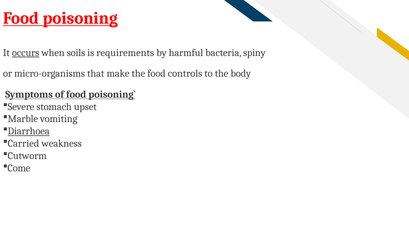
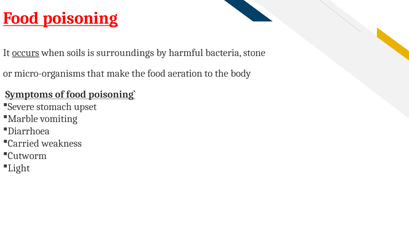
requirements: requirements -> surroundings (125, 53)
spiny: spiny -> stone (254, 53)
controls: controls -> aeration (185, 74)
Diarrhoea underline: present -> none (29, 131)
Come: Come -> Light (19, 168)
